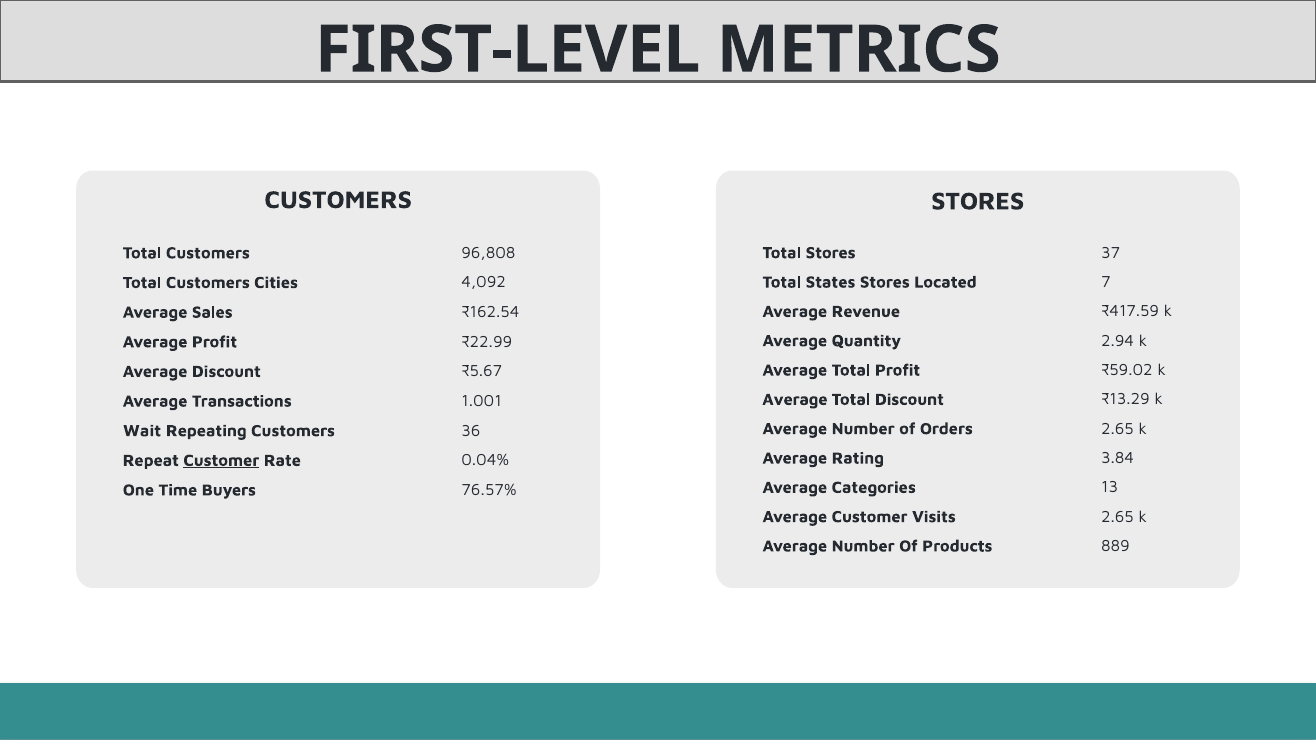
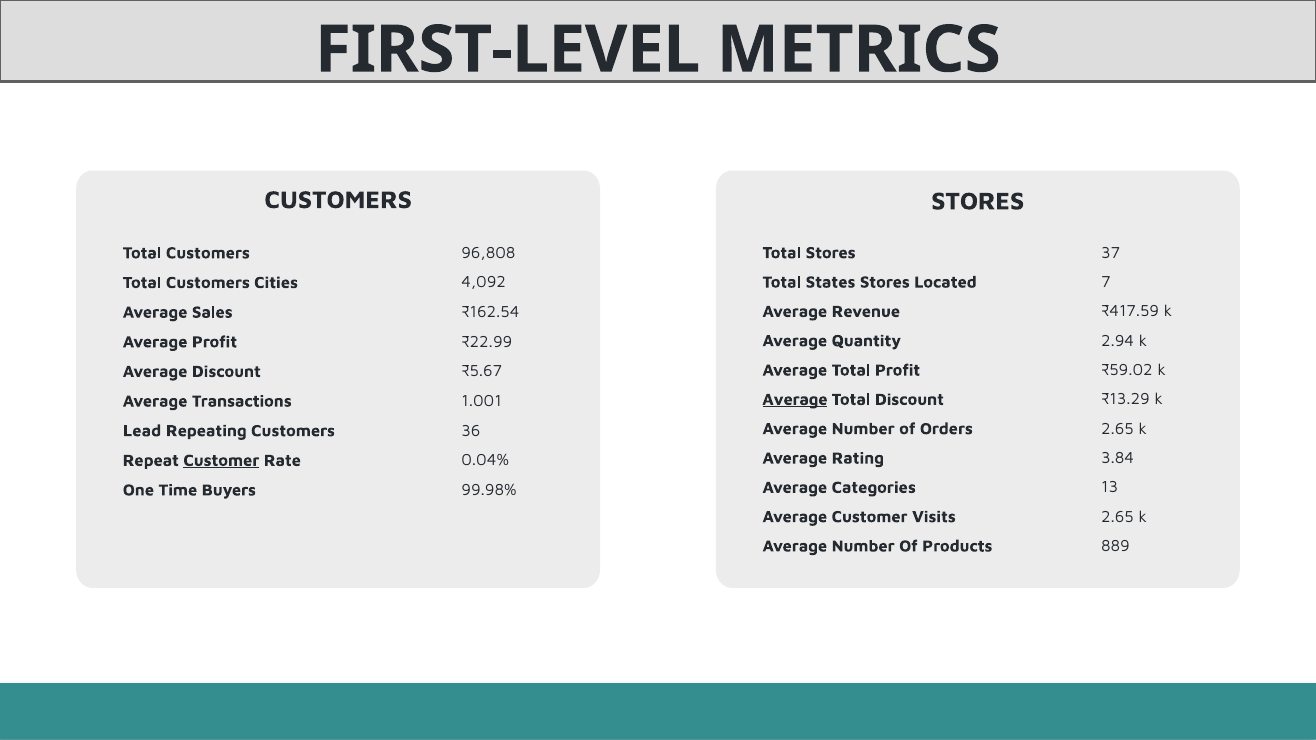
Average underline: none -> present (795, 400)
Wait: Wait -> Lead (142, 431)
76.57%: 76.57% -> 99.98% (489, 490)
